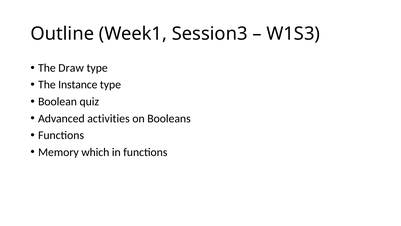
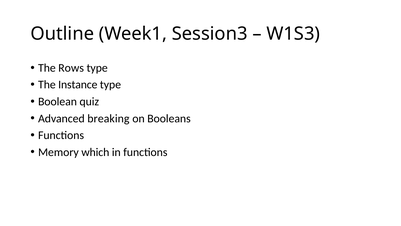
Draw: Draw -> Rows (71, 68)
activities: activities -> breaking (108, 118)
